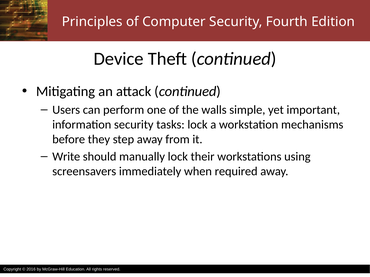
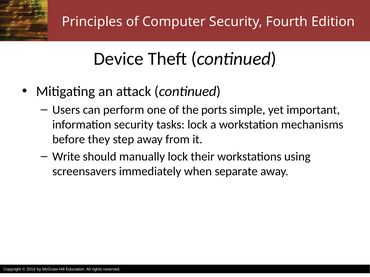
walls: walls -> ports (214, 110)
required: required -> separate (236, 172)
